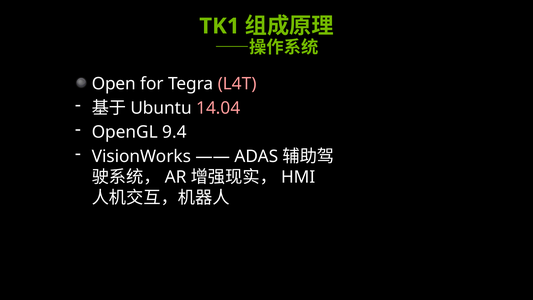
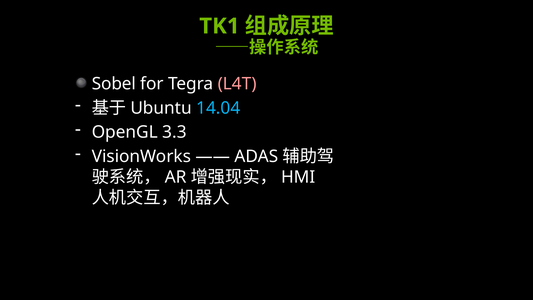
Open: Open -> Sobel (114, 84)
14.04 colour: pink -> light blue (218, 108)
9.4: 9.4 -> 3.3 (174, 132)
